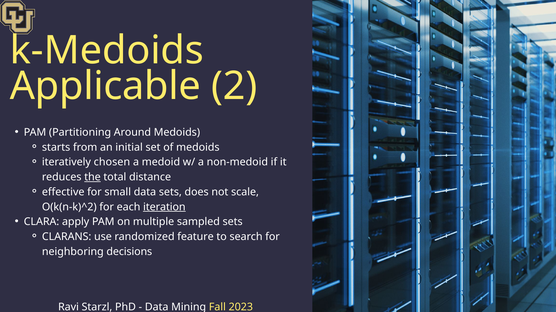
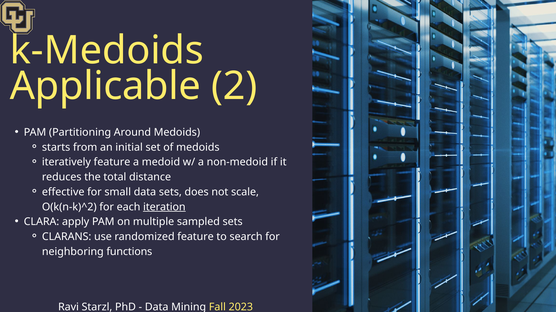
iteratively chosen: chosen -> feature (112, 163)
the underline: present -> none (92, 177)
decisions: decisions -> functions (129, 252)
